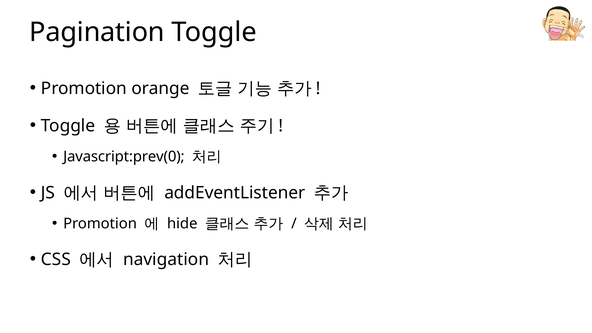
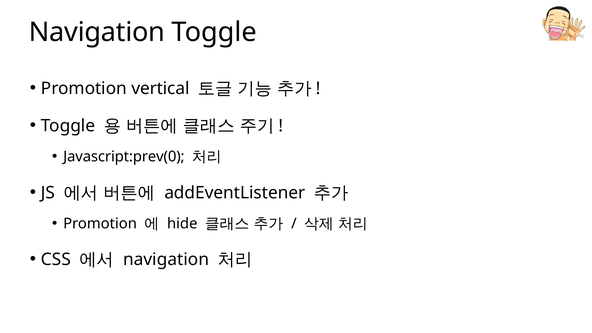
Pagination: Pagination -> Navigation (97, 32)
orange: orange -> vertical (160, 89)
